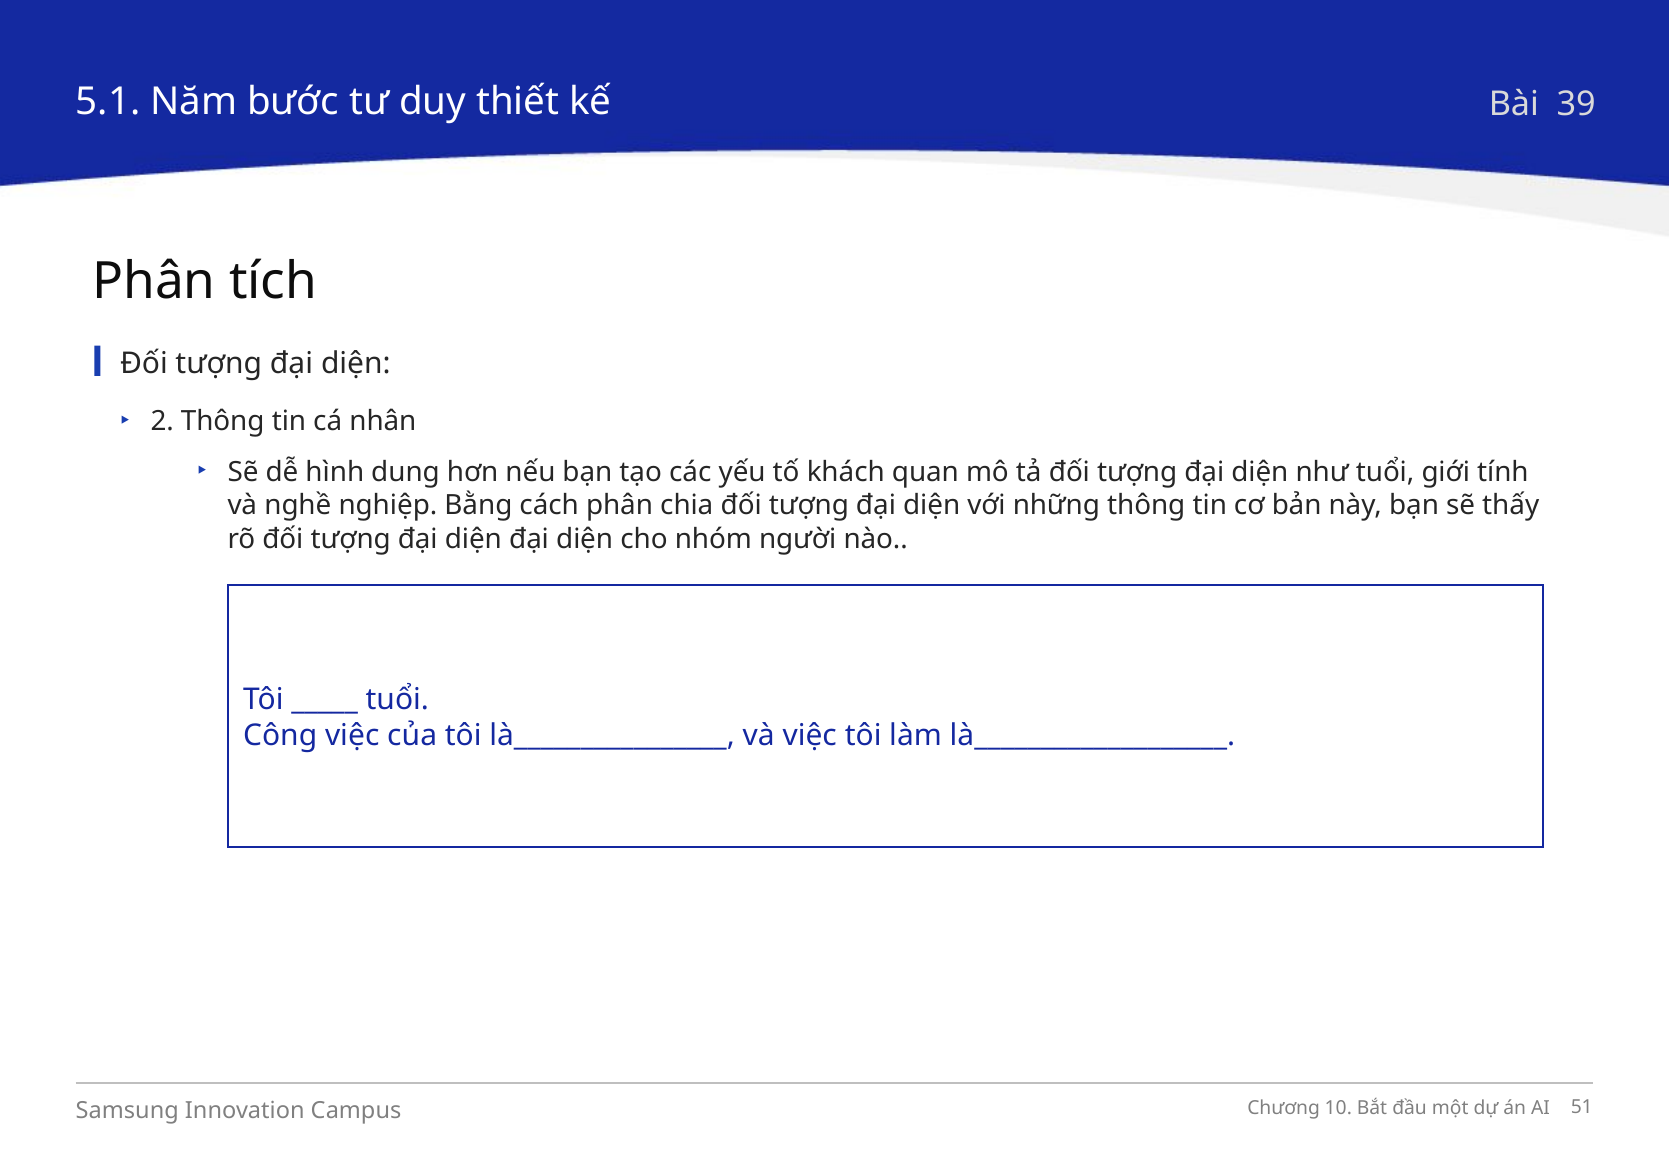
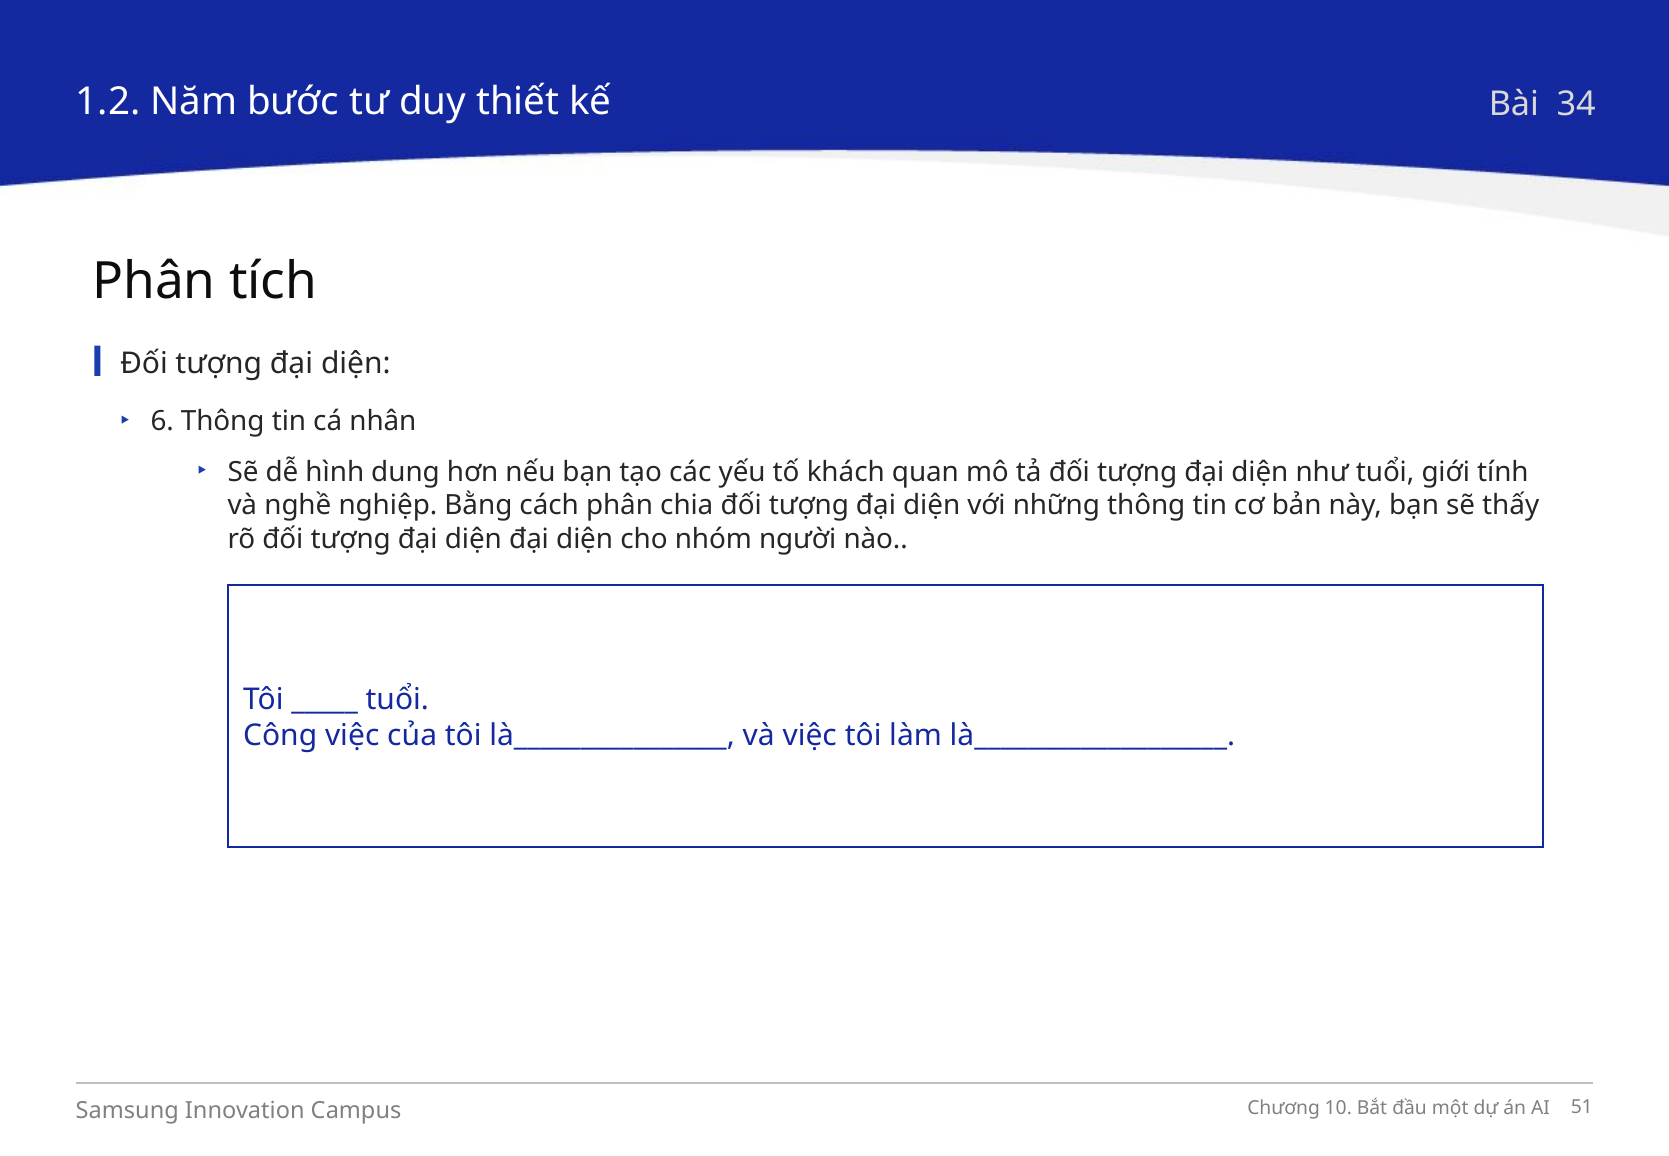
5.1: 5.1 -> 1.2 (108, 102)
39: 39 -> 34 (1576, 104)
2: 2 -> 6 (162, 421)
